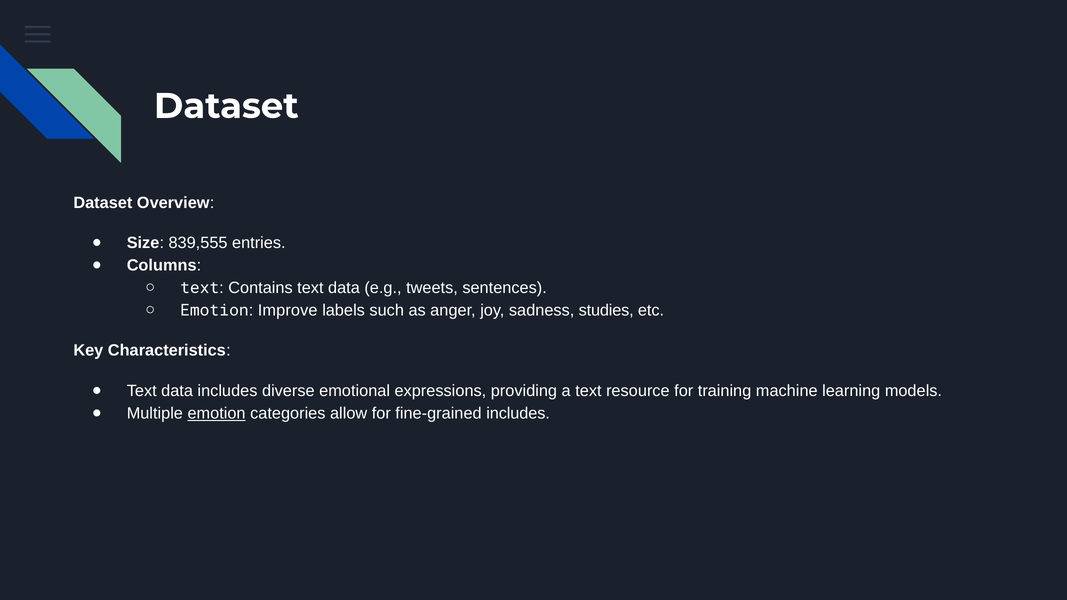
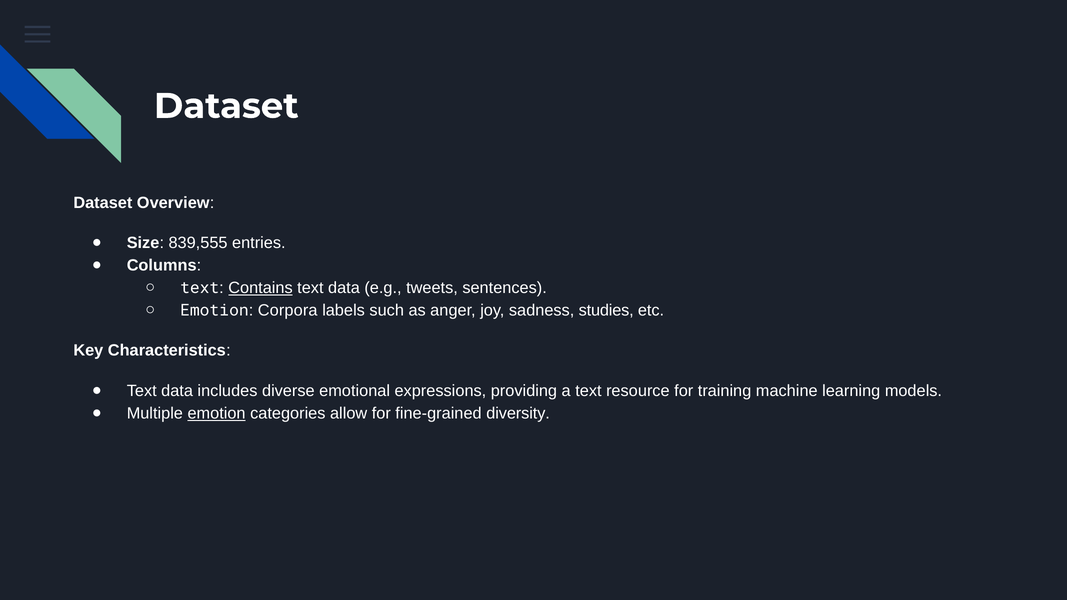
Contains underline: none -> present (260, 288)
Improve: Improve -> Corpora (288, 310)
fine-grained includes: includes -> diversity (518, 413)
